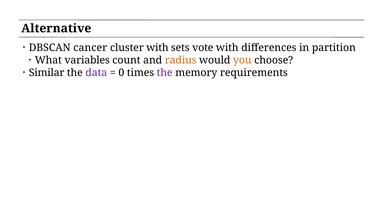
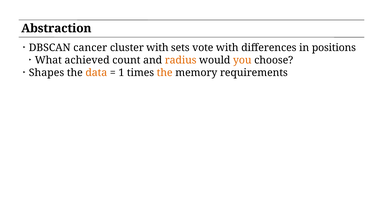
Alternative: Alternative -> Abstraction (56, 28)
partition: partition -> positions (334, 48)
variables: variables -> achieved (87, 60)
Similar: Similar -> Shapes (46, 73)
data colour: purple -> orange (96, 73)
0: 0 -> 1 (121, 73)
the colour: purple -> orange (165, 73)
